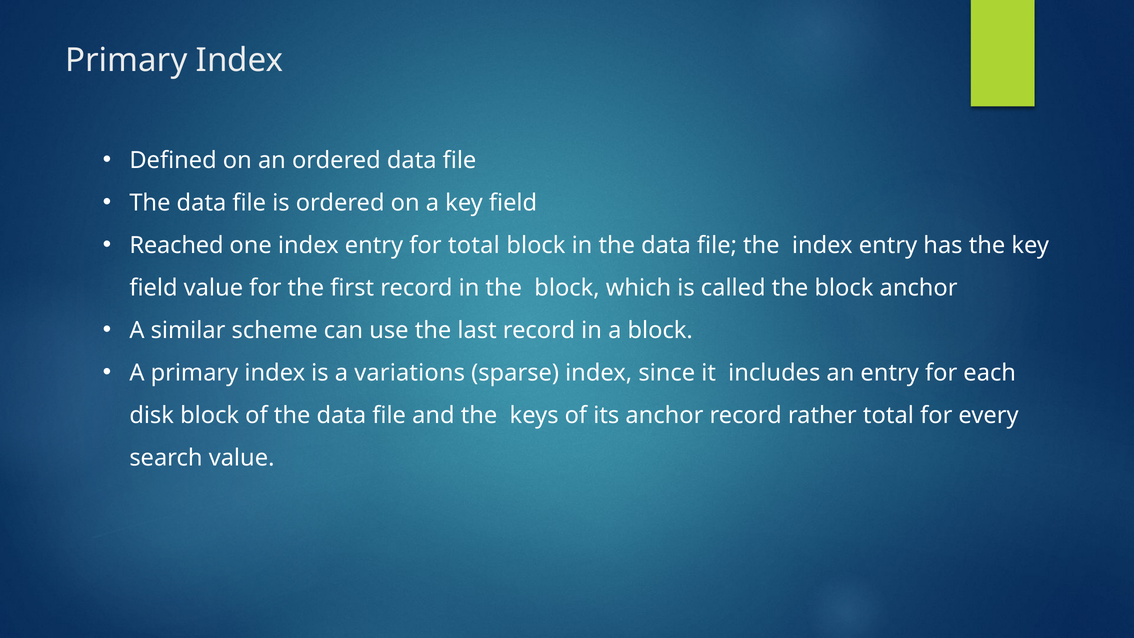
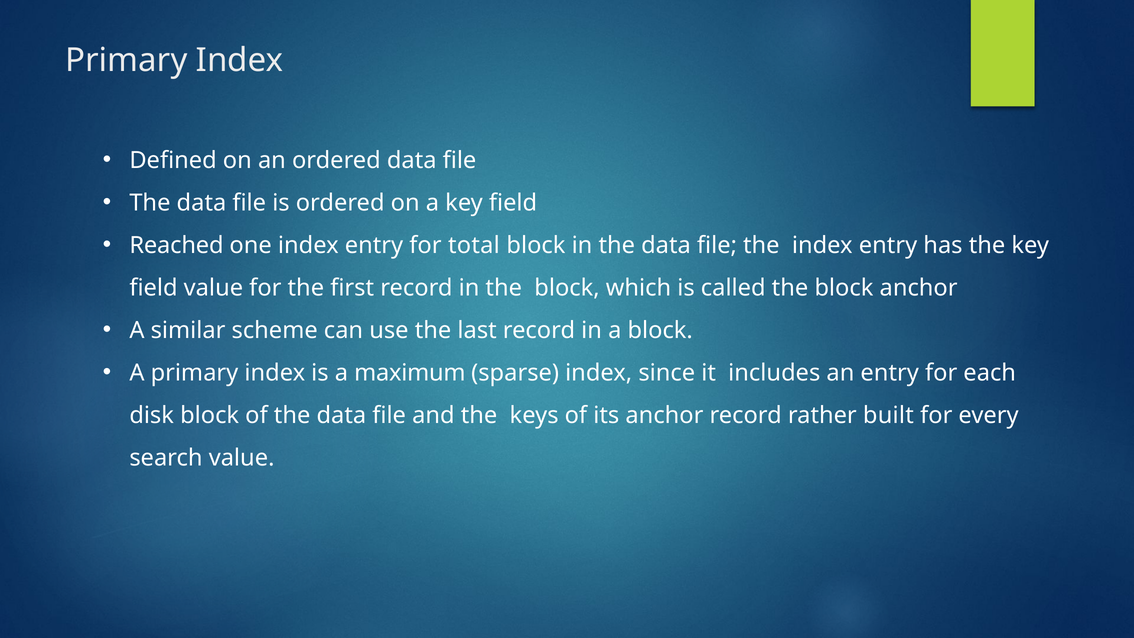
variations: variations -> maximum (410, 373)
rather total: total -> built (888, 415)
